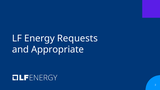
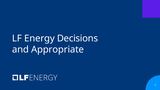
Requests: Requests -> Decisions (78, 38)
